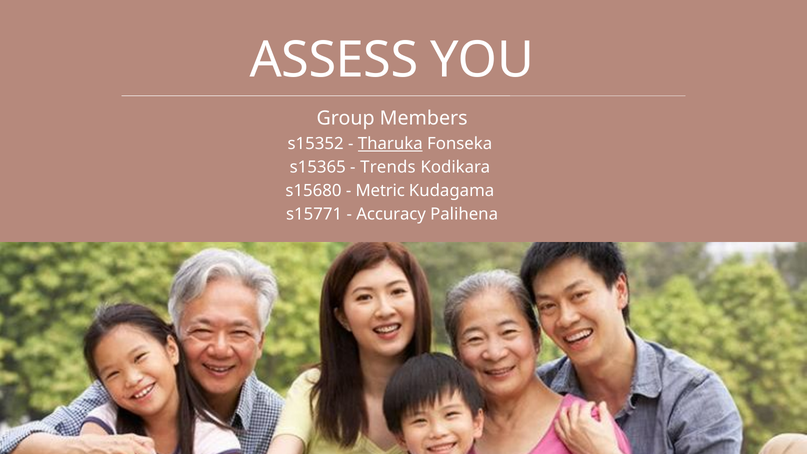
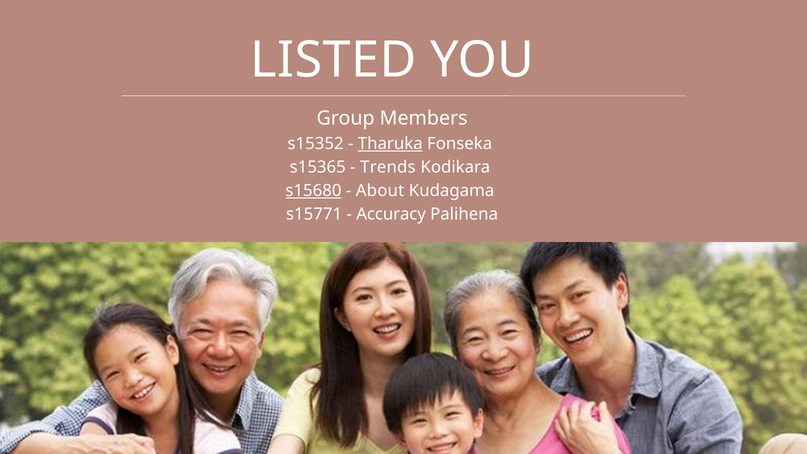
ASSESS: ASSESS -> LISTED (333, 60)
s15680 underline: none -> present (314, 191)
Metric: Metric -> About (380, 191)
